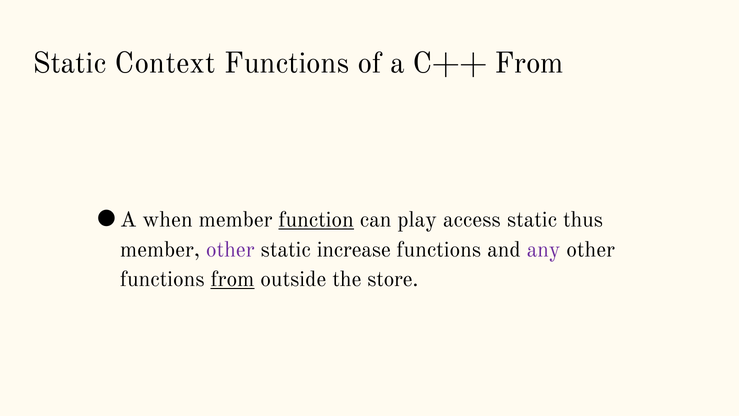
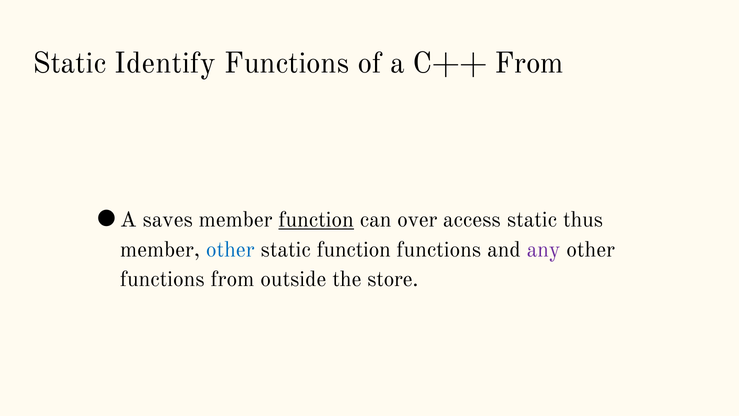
Context: Context -> Identify (165, 63)
when: when -> saves (168, 220)
play: play -> over (417, 220)
other colour: purple -> blue (230, 249)
static increase: increase -> function (354, 249)
from underline: present -> none (232, 279)
